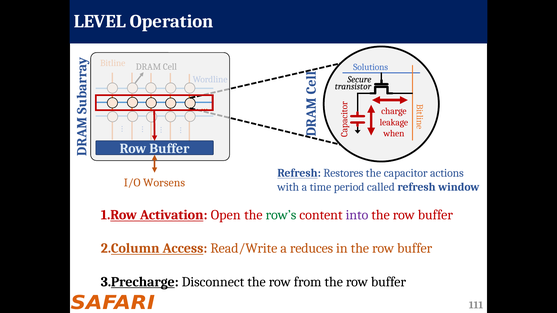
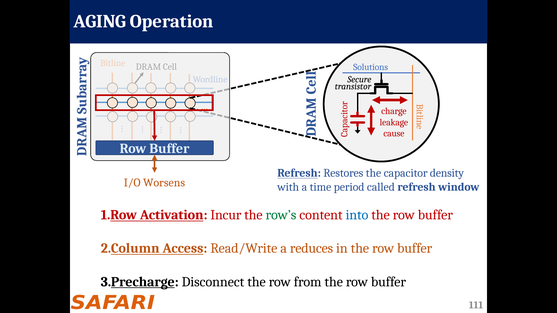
LEVEL: LEVEL -> AGING (100, 21)
when: when -> cause (394, 134)
actions: actions -> density (447, 173)
Open: Open -> Incur (226, 215)
into colour: purple -> blue (357, 215)
